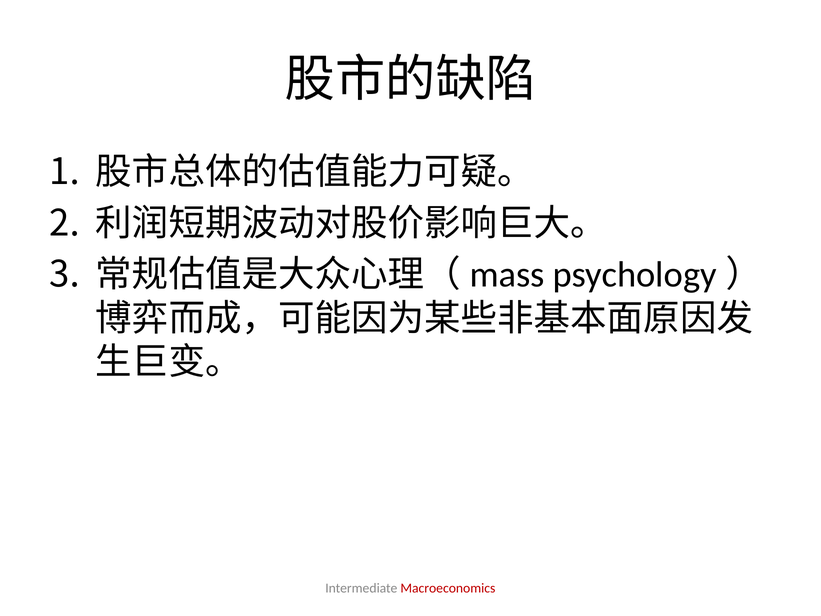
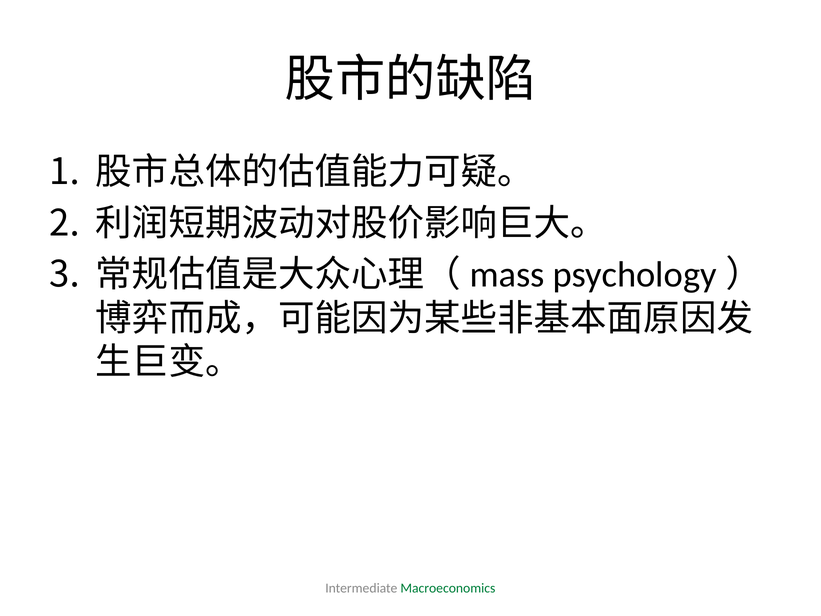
Macroeconomics colour: red -> green (448, 588)
